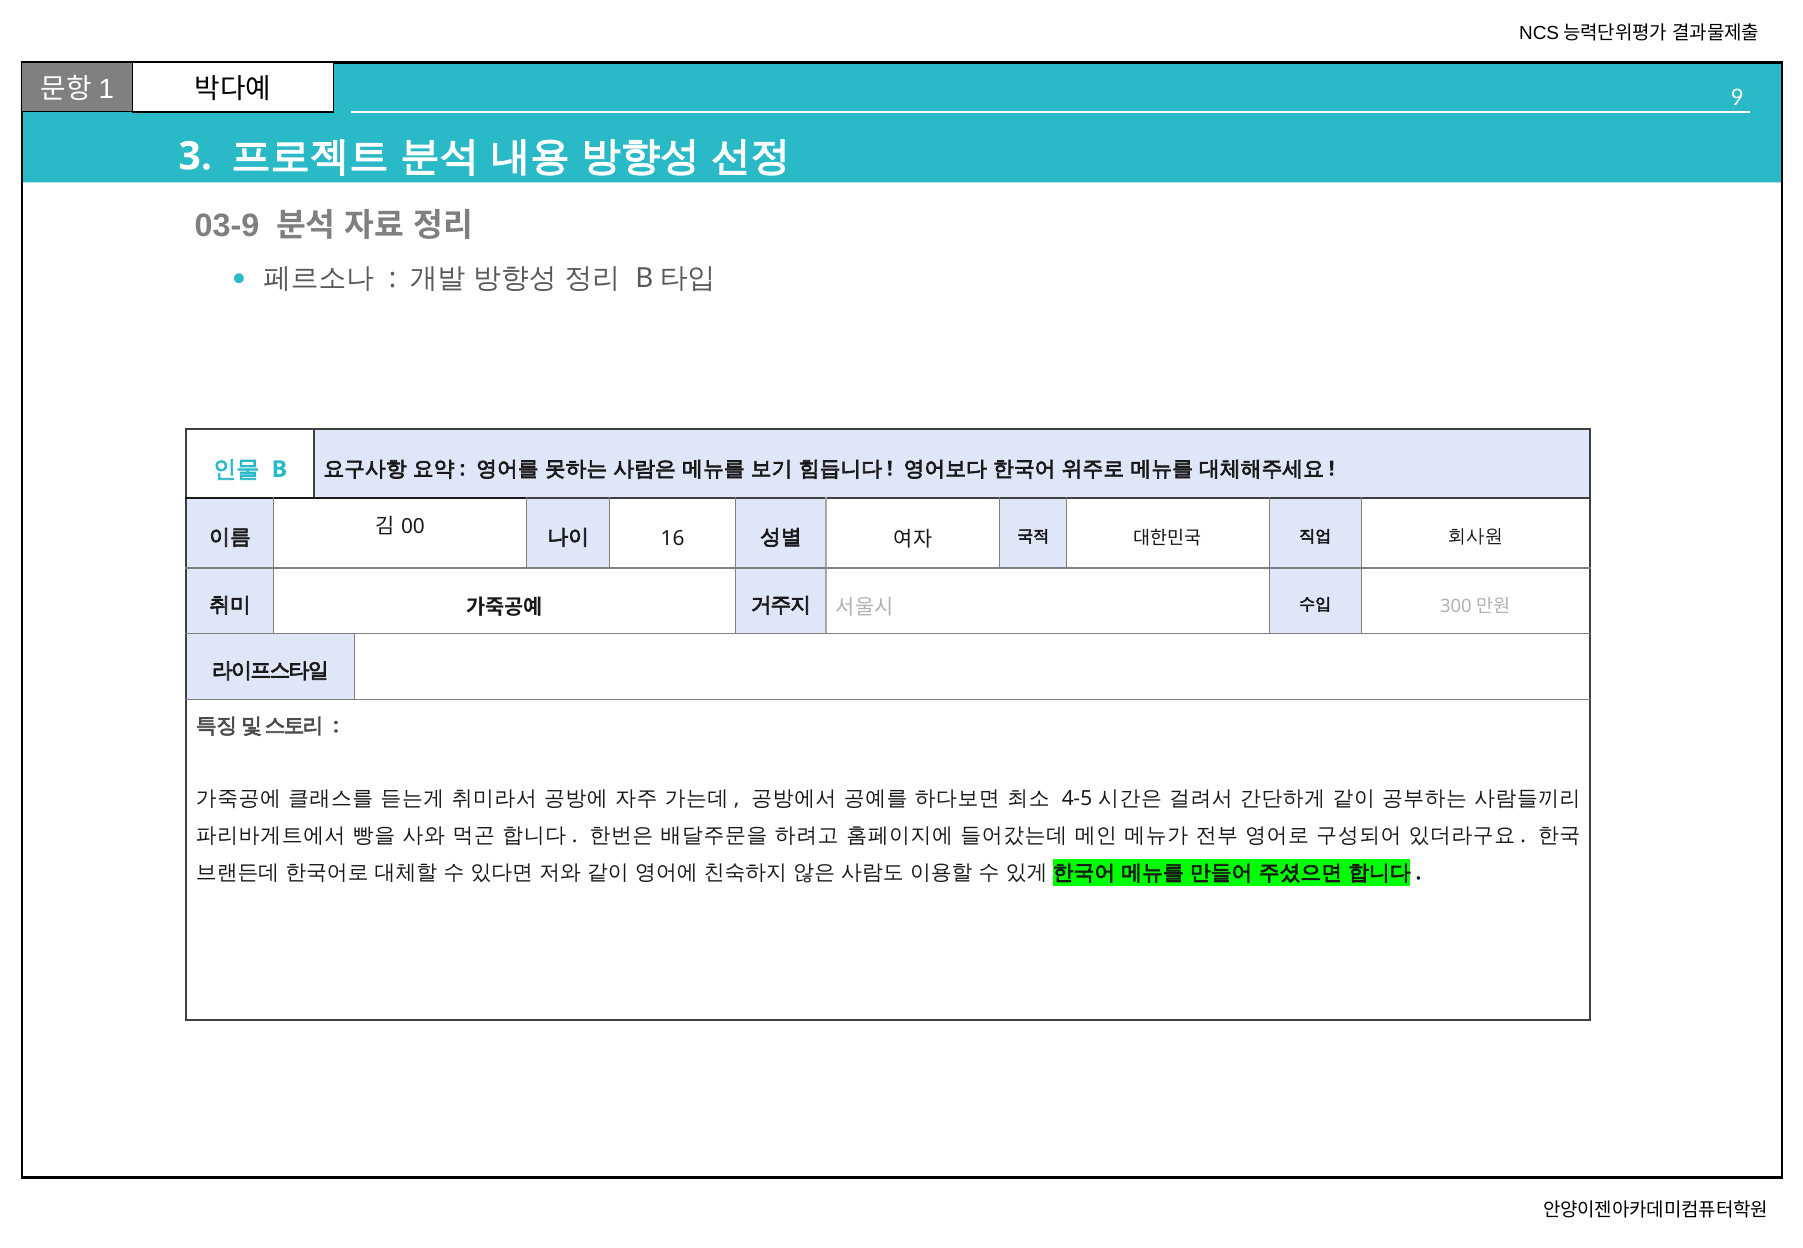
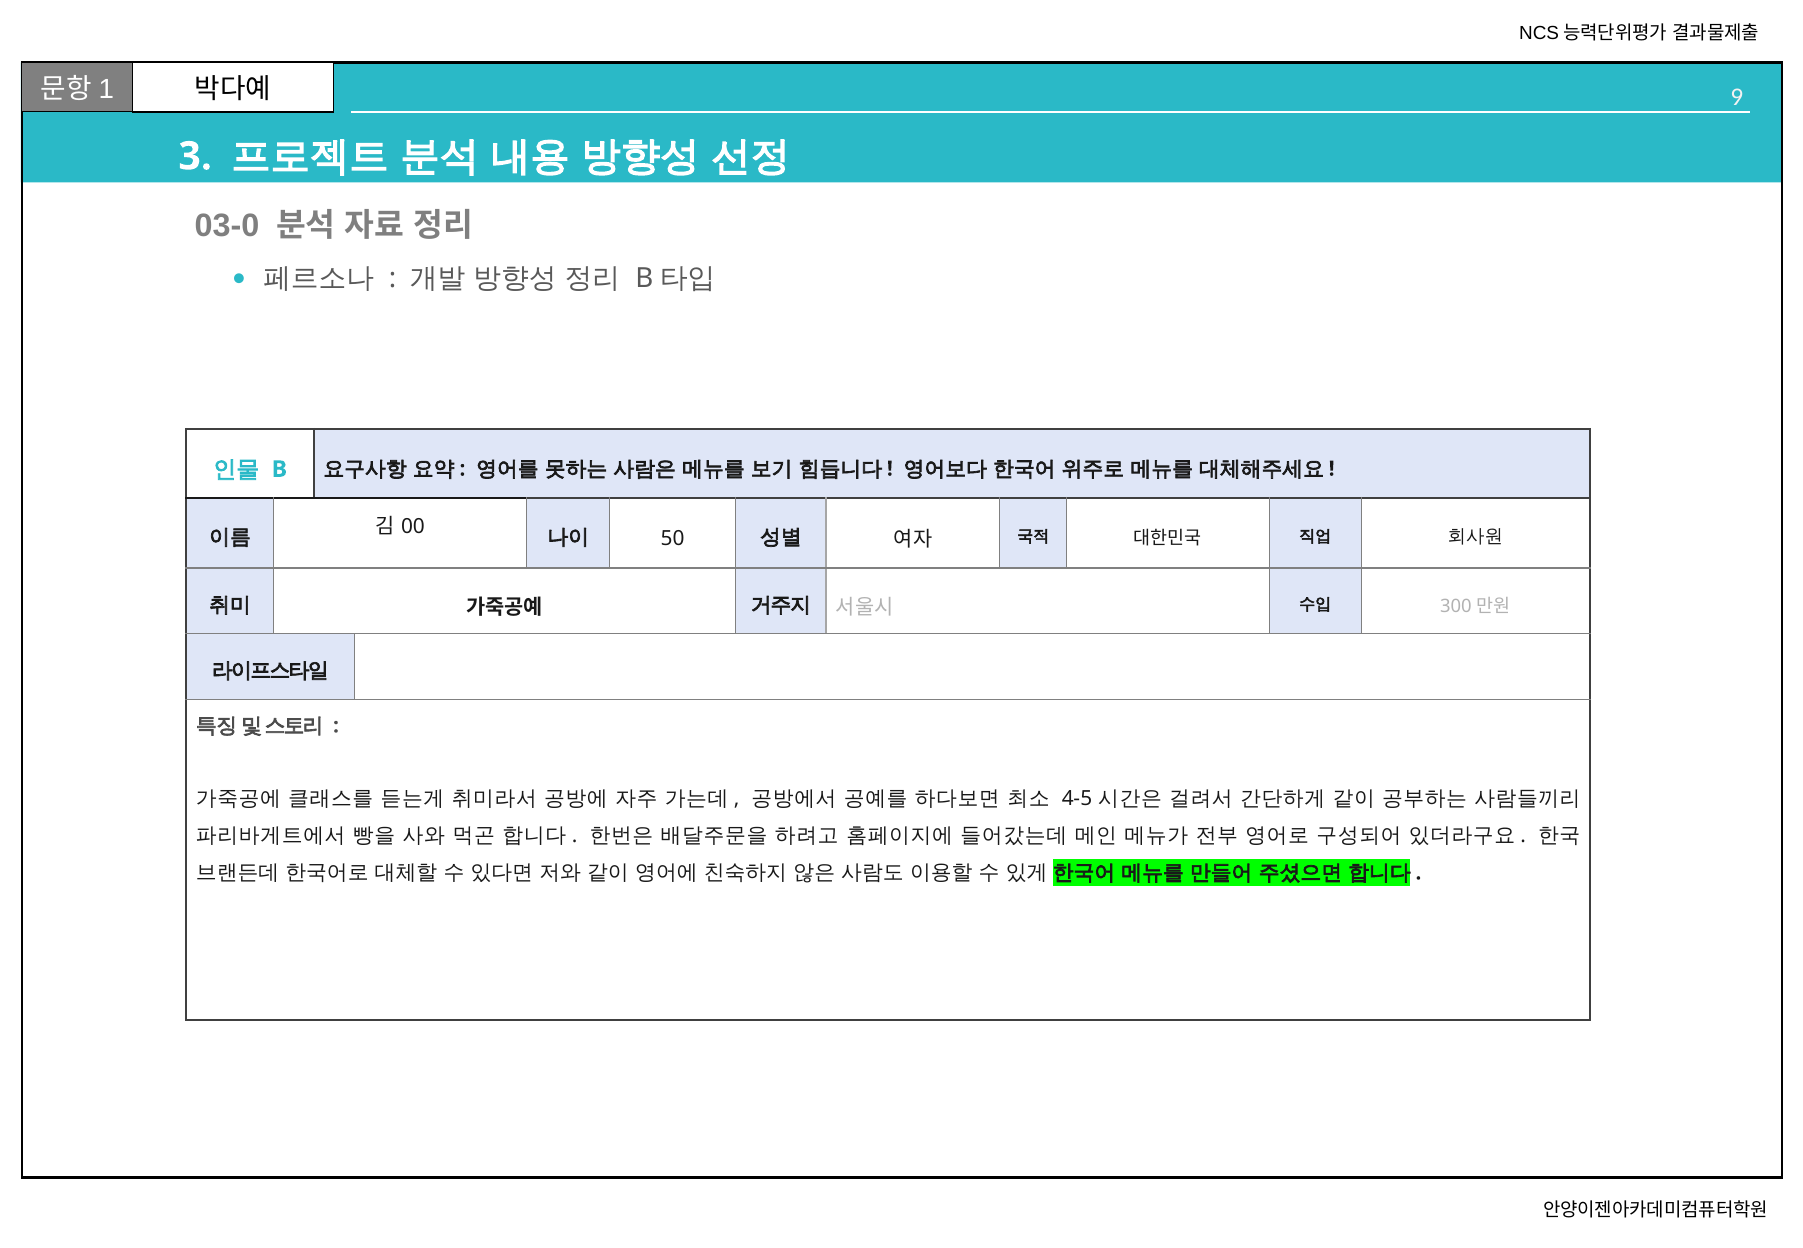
03-9: 03-9 -> 03-0 (227, 226)
16: 16 -> 50 (673, 538)
